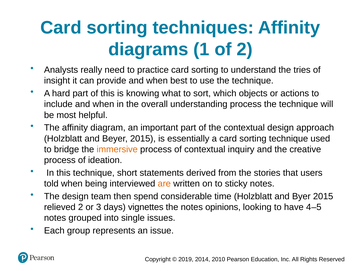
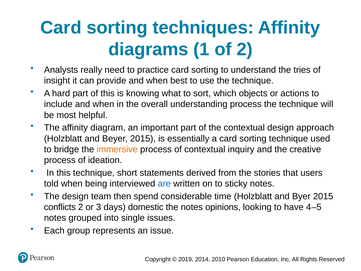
are colour: orange -> blue (164, 184)
relieved: relieved -> conflicts (60, 207)
vignettes: vignettes -> domestic (146, 207)
